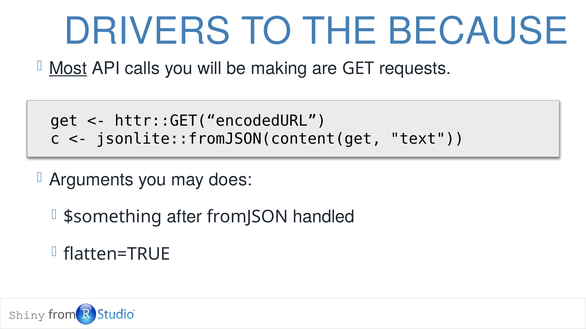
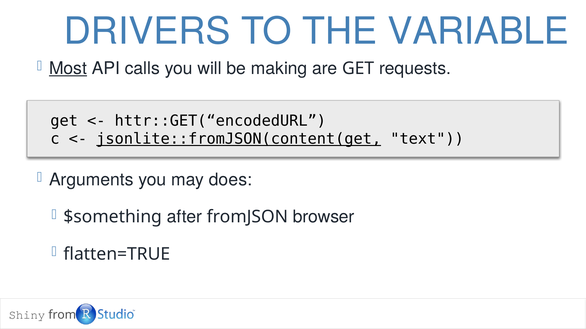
BECAUSE: BECAUSE -> VARIABLE (478, 32)
jsonlite::fromJSON(content(get underline: none -> present (239, 139)
handled: handled -> browser (324, 217)
